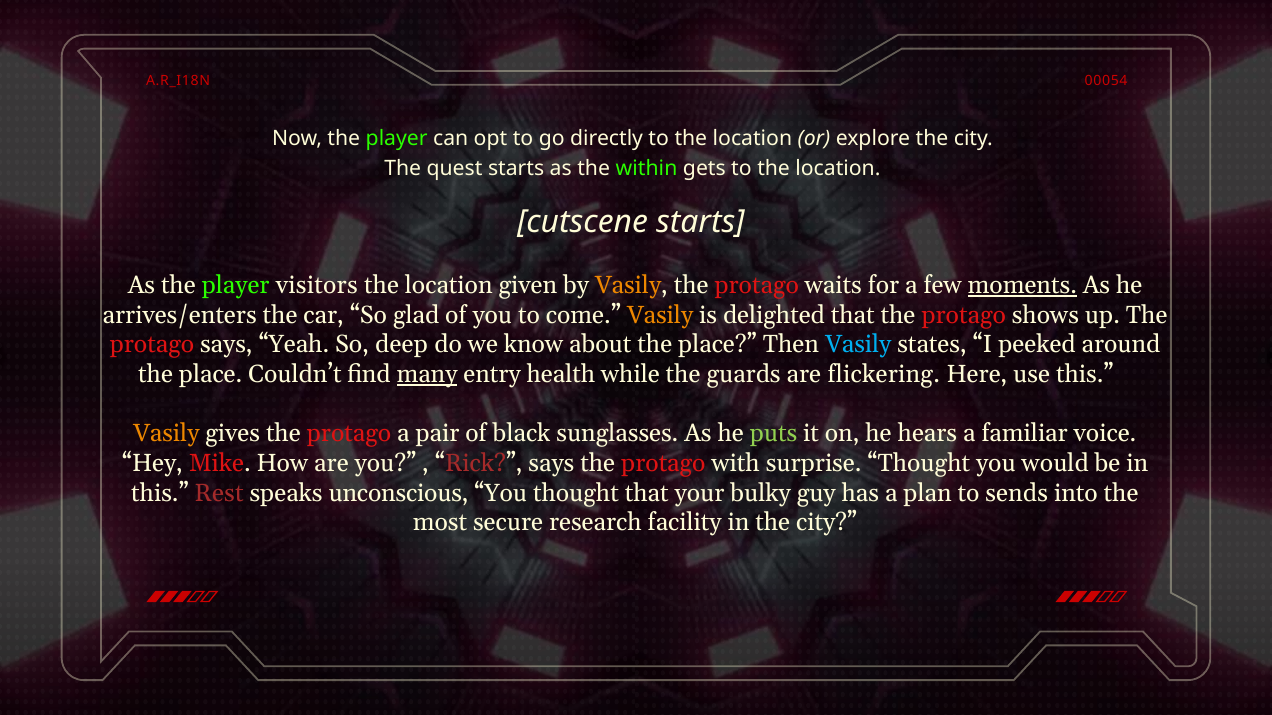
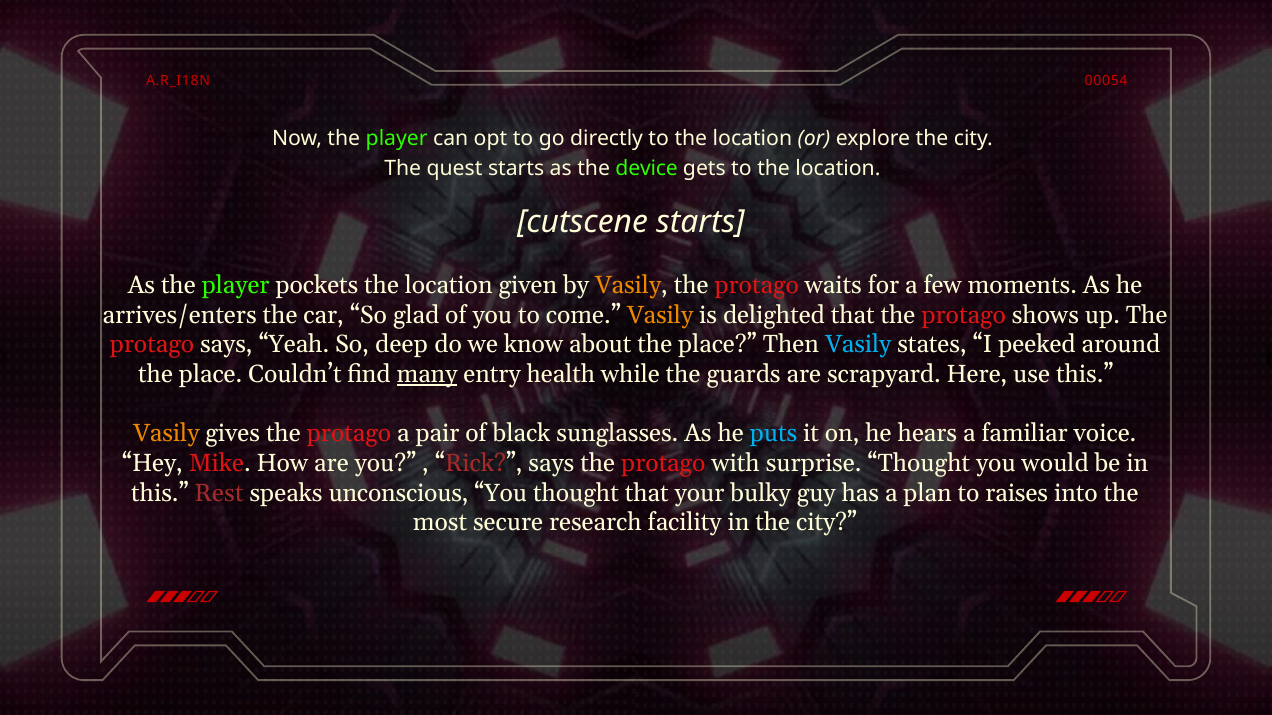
within: within -> device (647, 169)
visitors: visitors -> pockets (317, 286)
moments underline: present -> none (1022, 286)
flickering: flickering -> scrapyard (884, 375)
puts colour: light green -> light blue (774, 434)
sends: sends -> raises (1017, 493)
